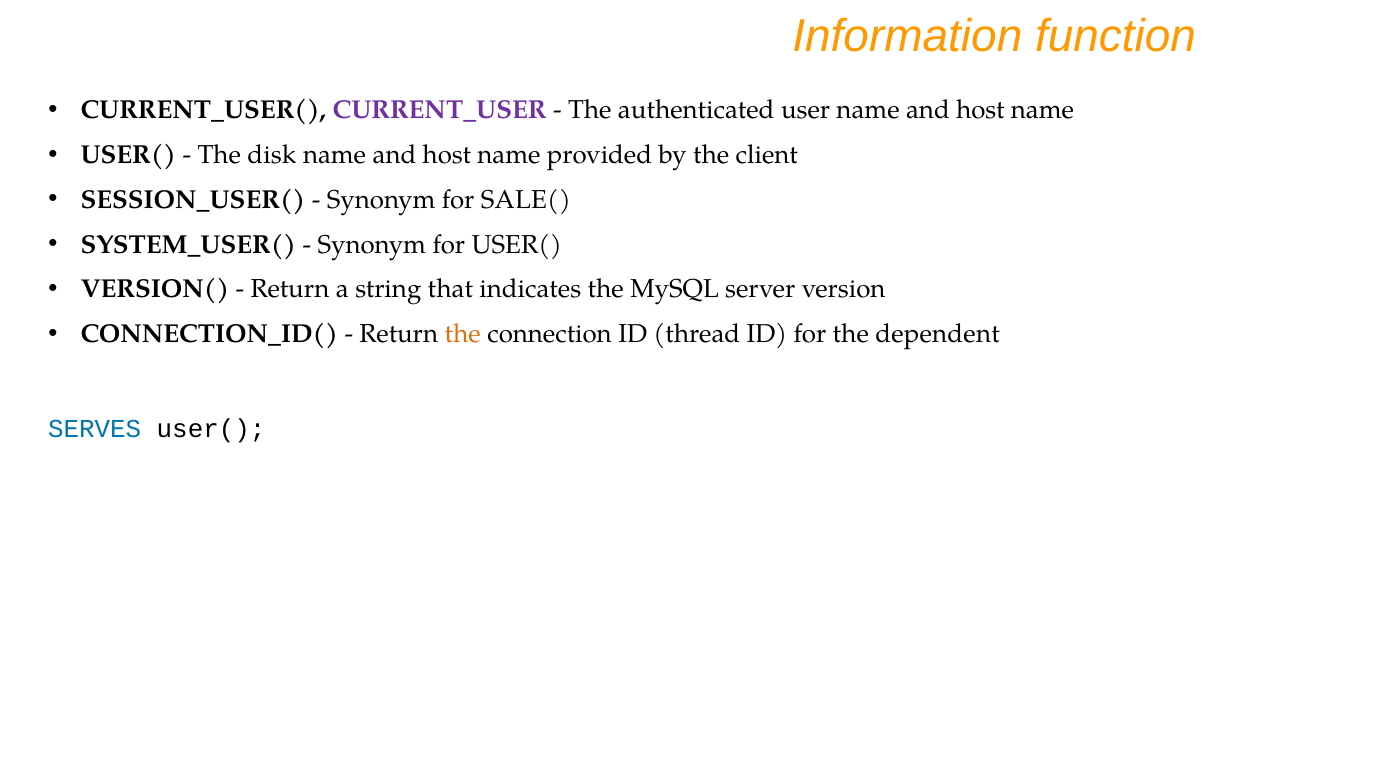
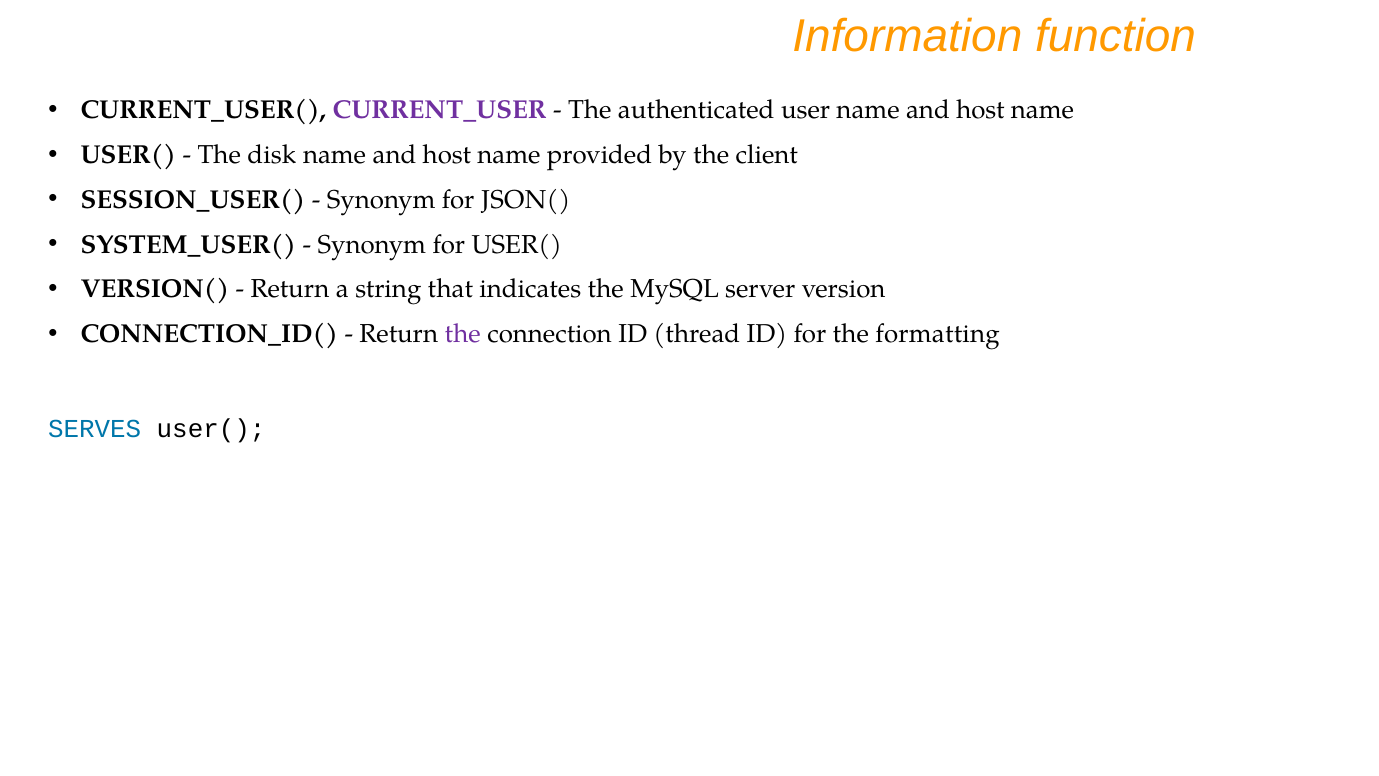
SALE(: SALE( -> JSON( (526, 200)
the colour: orange -> purple (463, 334)
dependent: dependent -> formatting (938, 334)
